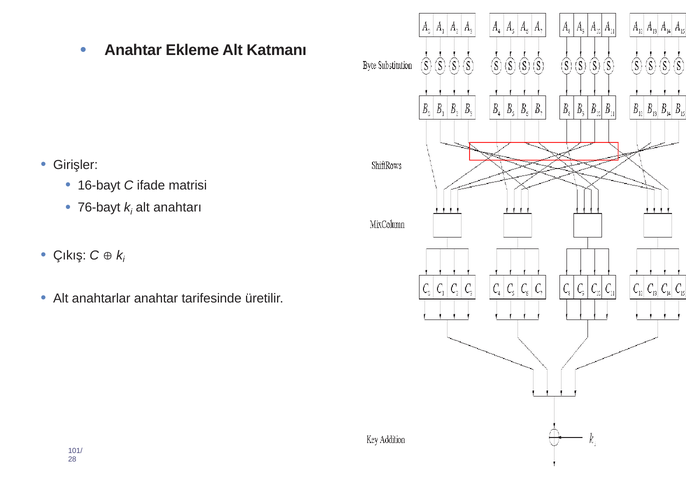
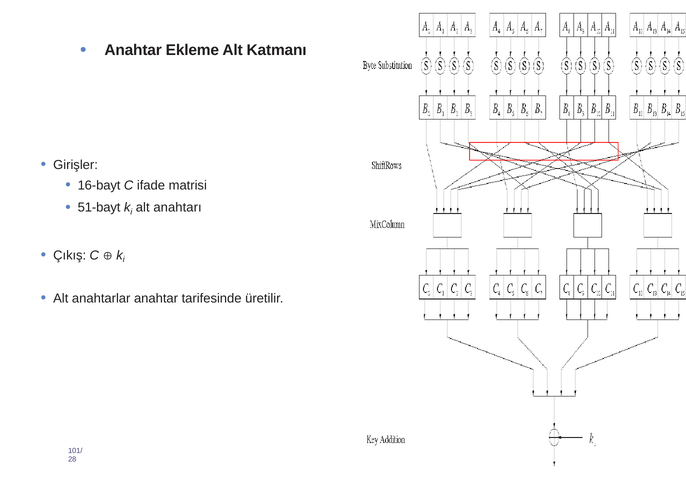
76-bayt: 76-bayt -> 51-bayt (99, 207)
